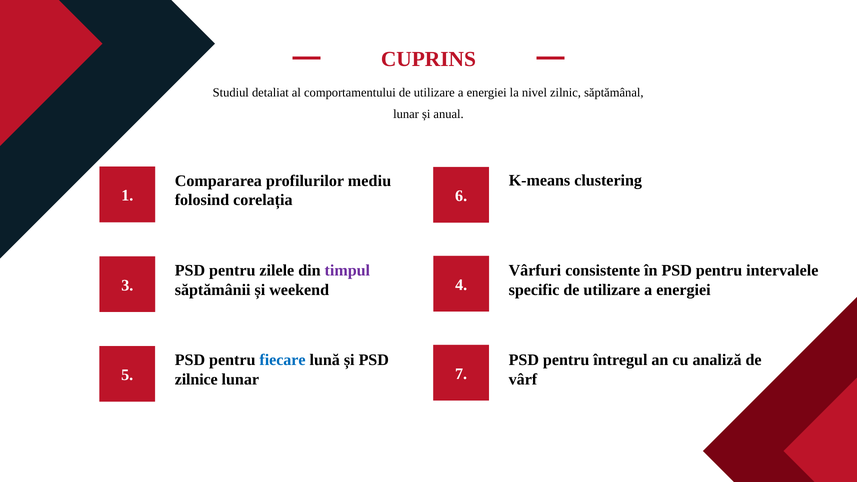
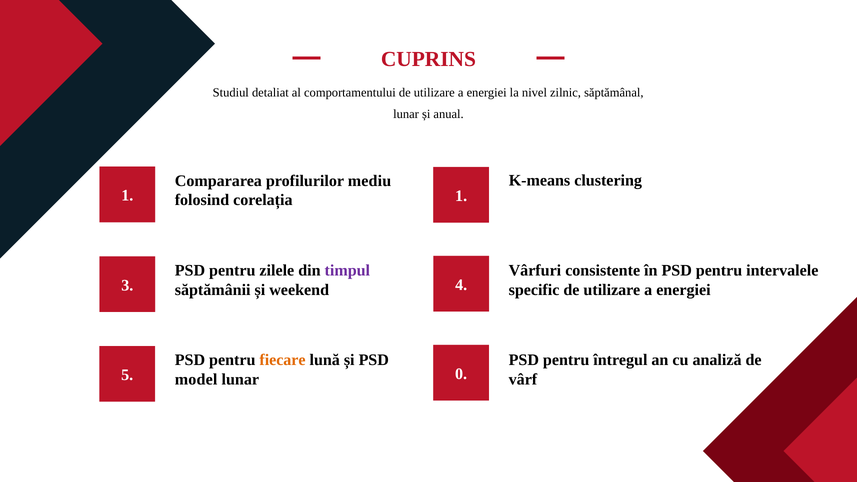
corelația 6: 6 -> 1 (461, 196)
fiecare colour: blue -> orange (283, 360)
zilnice: zilnice -> model (196, 379)
7: 7 -> 0 (461, 374)
